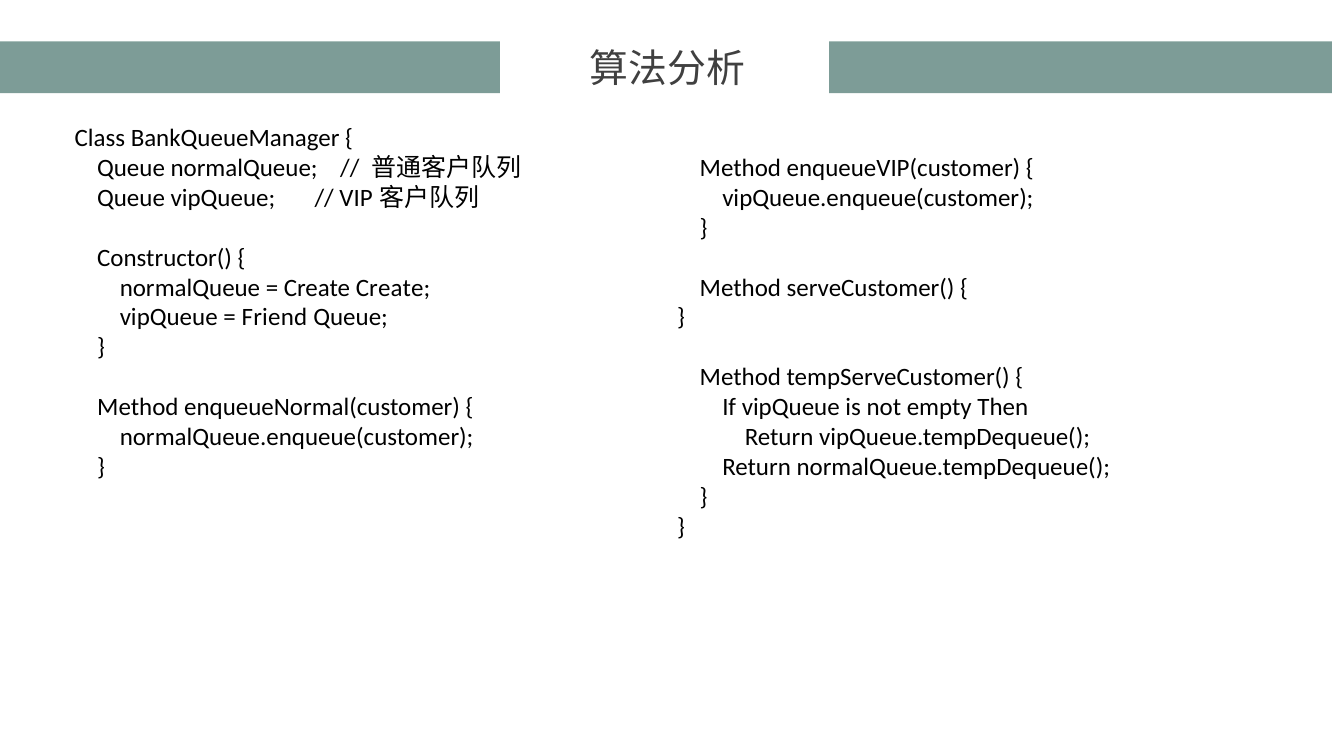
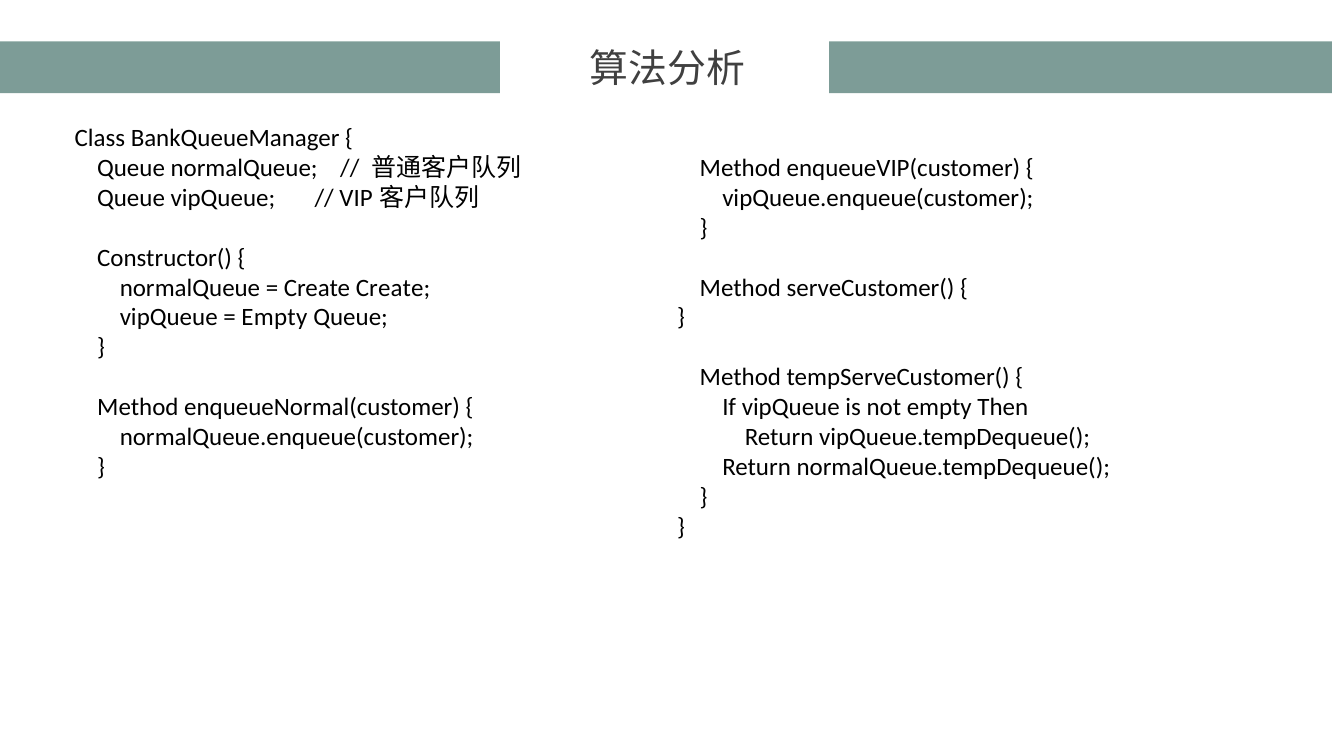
Friend: Friend -> Empty (274, 318)
